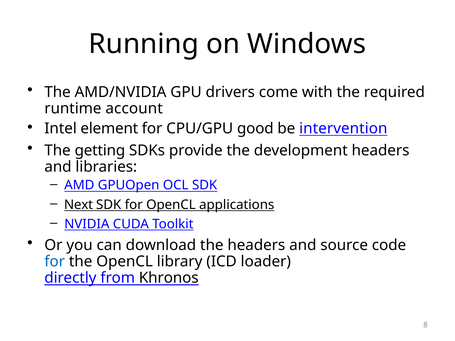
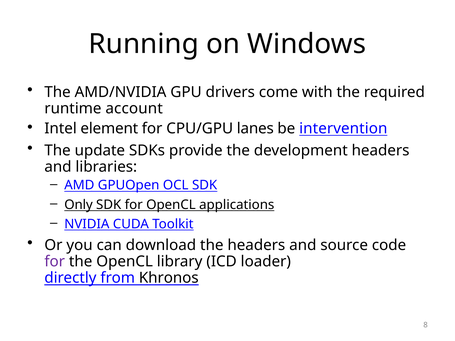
good: good -> lanes (255, 128)
getting: getting -> update (100, 151)
Next: Next -> Only (79, 205)
for colour: blue -> purple (55, 262)
